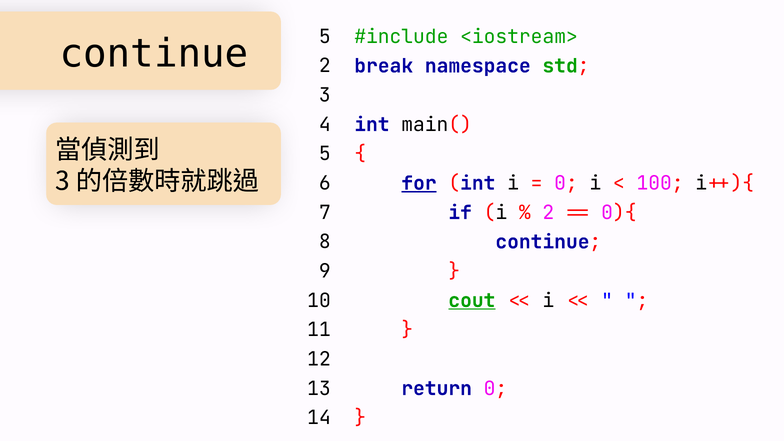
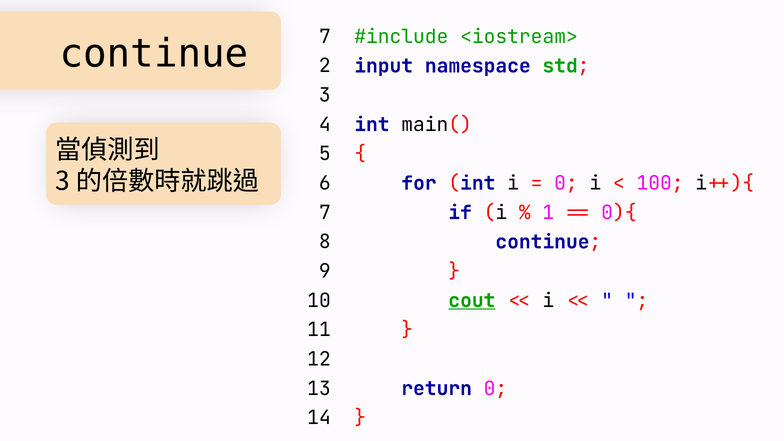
continue 5: 5 -> 7 (325, 37)
break: break -> input (384, 66)
for underline: present -> none (419, 183)
2: 2 -> 1 (548, 213)
